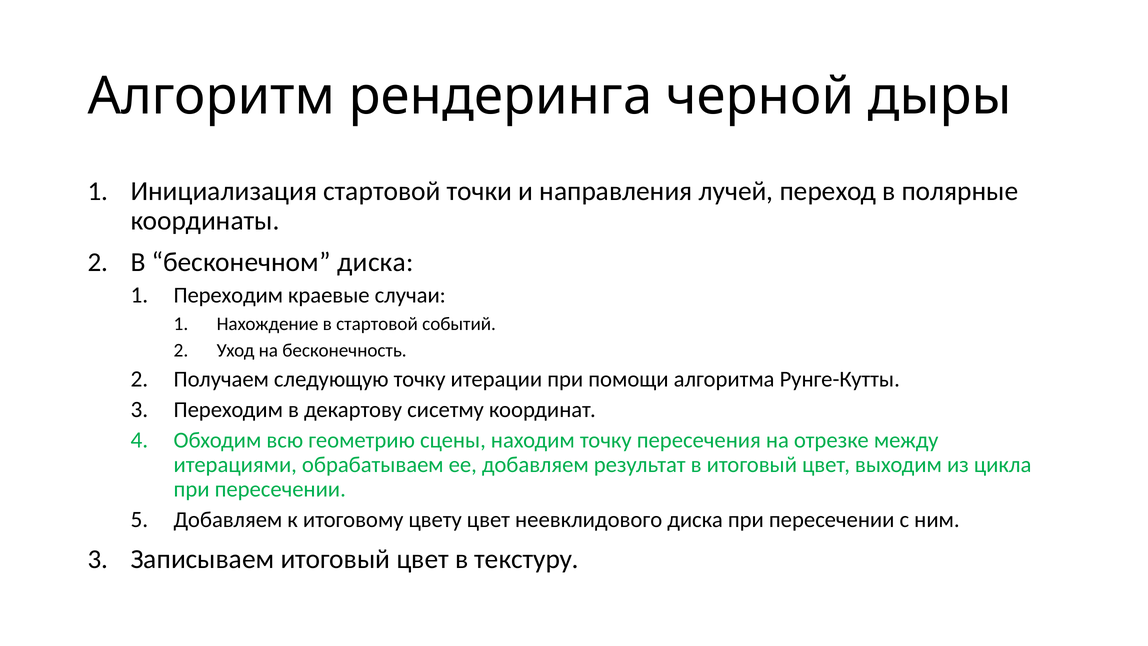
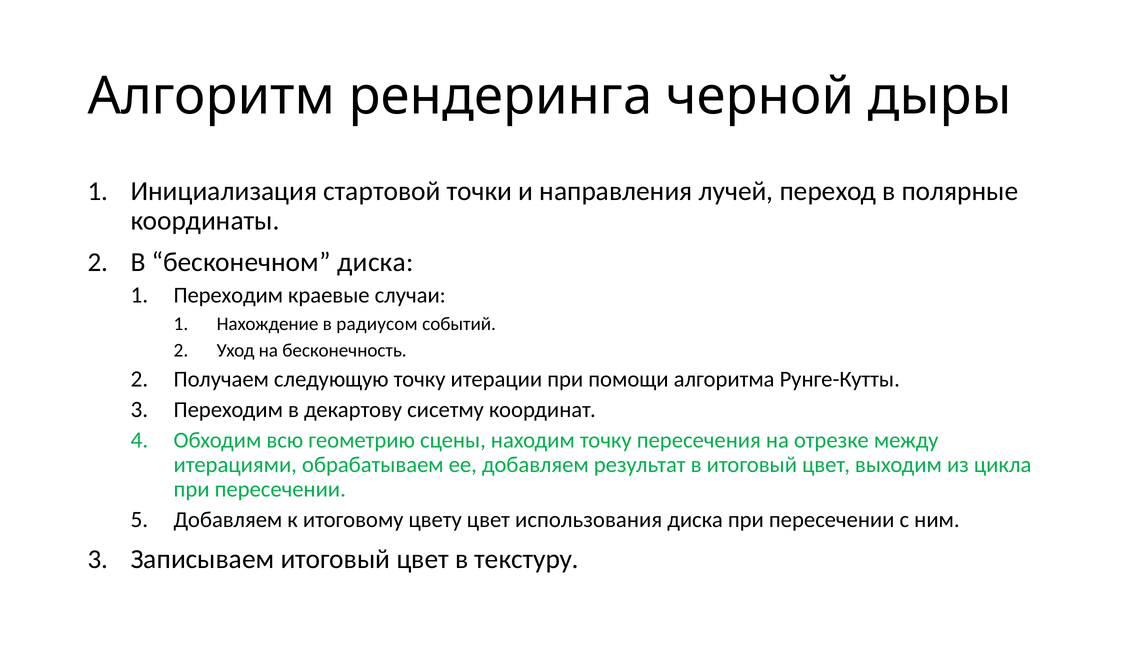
в стартовой: стартовой -> радиусом (377, 324)
неевклидового: неевклидового -> использования (589, 520)
